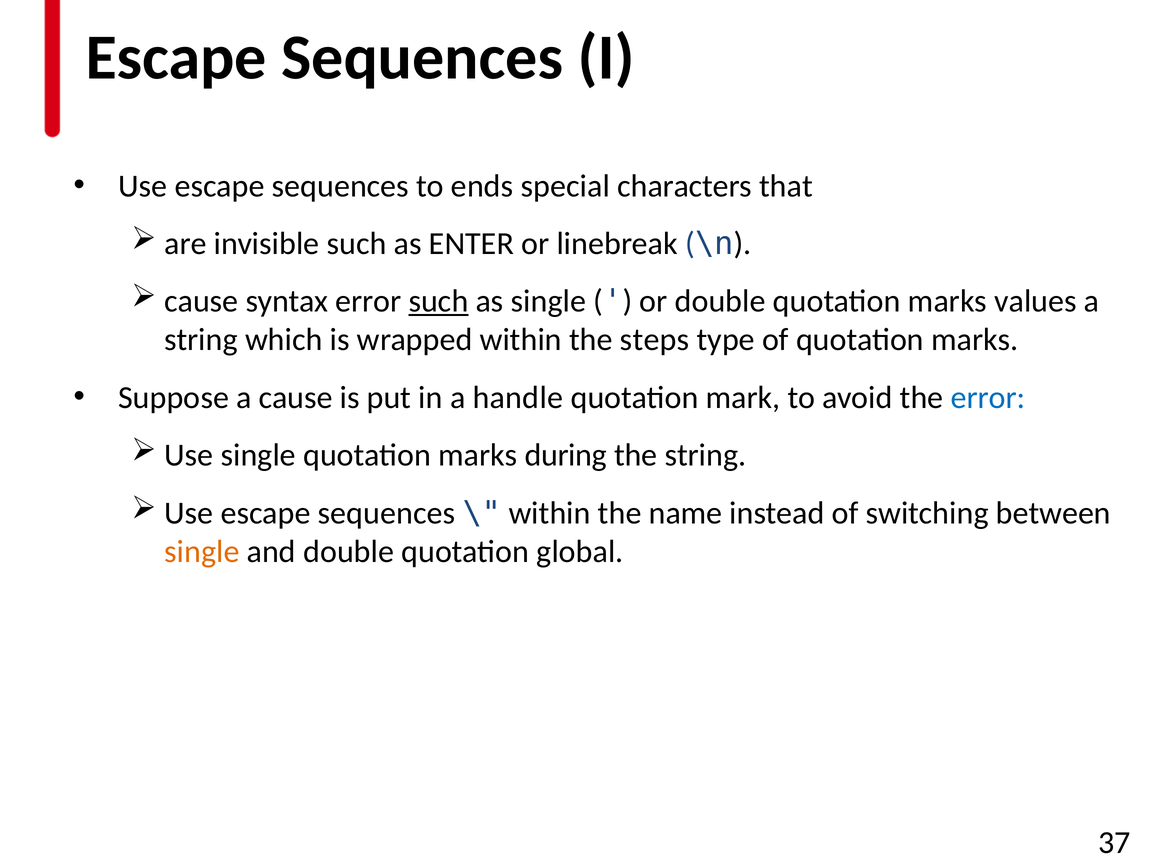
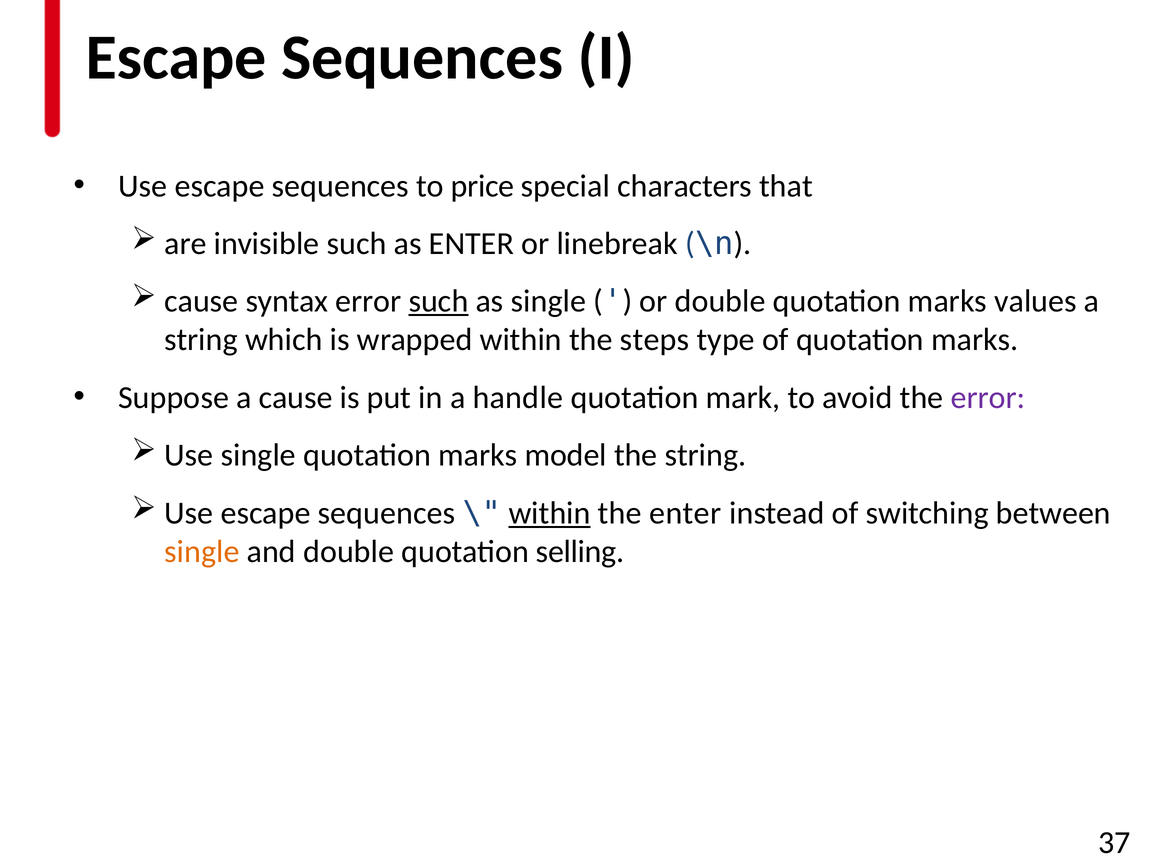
ends: ends -> price (482, 186)
error colour: blue -> purple (988, 397)
during: during -> model (566, 455)
within underline: none -> present (550, 513)
the name: name -> enter (685, 513)
global: global -> selling (580, 551)
